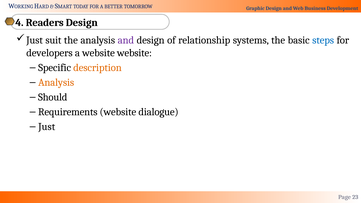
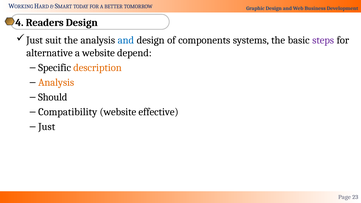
and colour: purple -> blue (126, 40)
relationship: relationship -> components (204, 40)
steps colour: blue -> purple (323, 40)
developers: developers -> alternative (50, 53)
website website: website -> depend (134, 53)
Requirements: Requirements -> Compatibility (68, 112)
dialogue: dialogue -> effective (158, 112)
